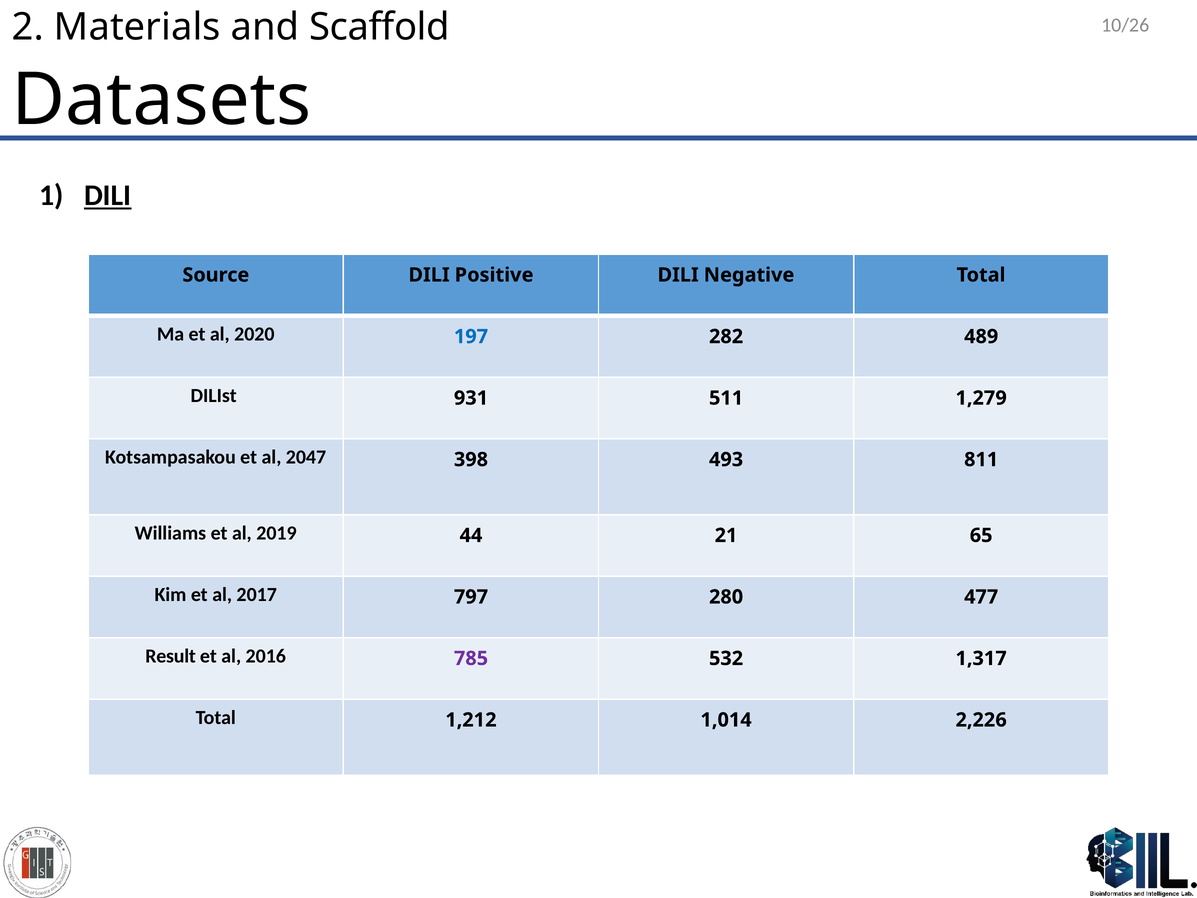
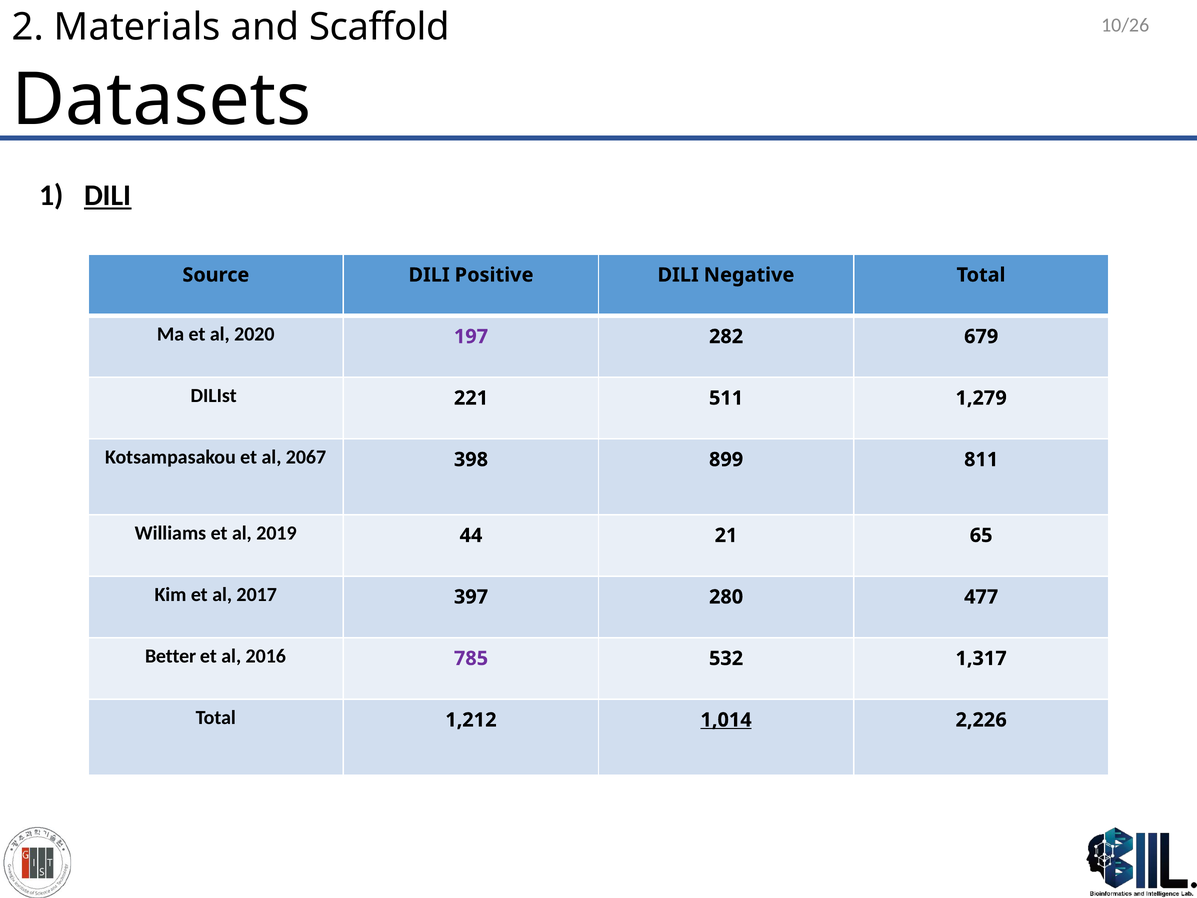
197 colour: blue -> purple (471, 336)
489: 489 -> 679 (981, 336)
931: 931 -> 221 (471, 398)
2047: 2047 -> 2067 (306, 457)
493: 493 -> 899 (726, 459)
797: 797 -> 397 (471, 597)
Result: Result -> Better (171, 656)
1,014 underline: none -> present (726, 720)
